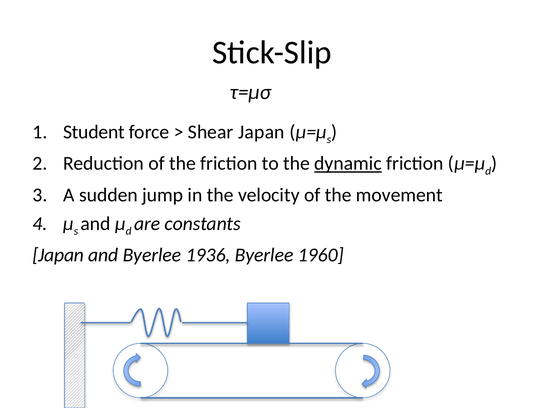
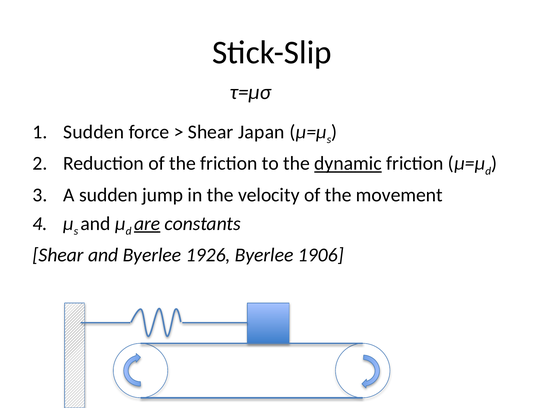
Student: Student -> Sudden (94, 132)
are underline: none -> present (147, 224)
Japan: Japan -> Shear (58, 255)
1936: 1936 -> 1926 (208, 255)
1960: 1960 -> 1906 (321, 255)
